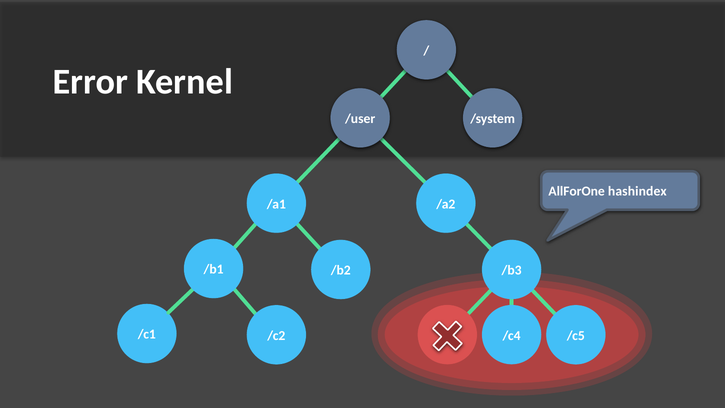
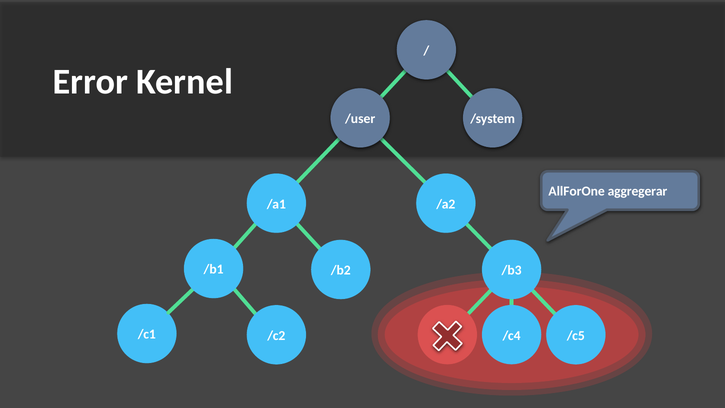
hashindex: hashindex -> aggregerar (637, 191)
